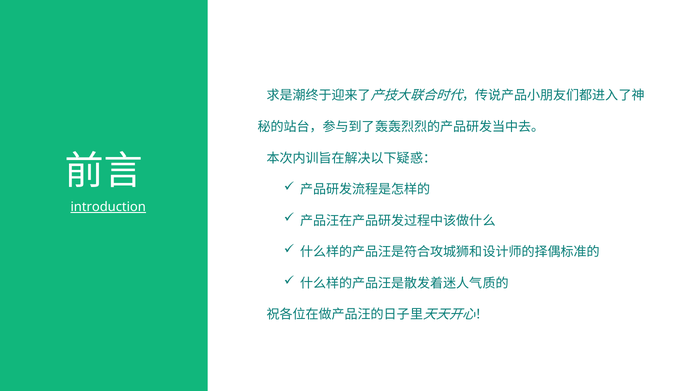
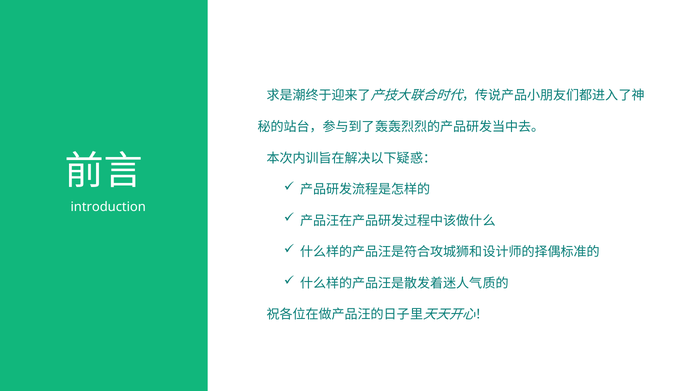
introduction underline: present -> none (108, 207)
